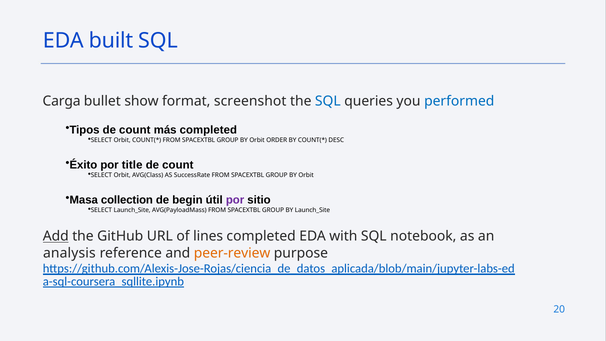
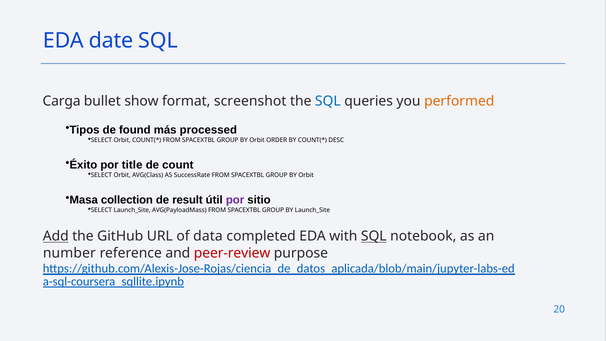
built: built -> date (111, 40)
performed colour: blue -> orange (459, 101)
Tipos de count: count -> found (135, 130)
más completed: completed -> processed (208, 130)
begin: begin -> result (187, 200)
lines: lines -> data (208, 236)
SQL underline: none -> present (374, 236)
analysis: analysis -> number (69, 253)
peer-review colour: orange -> red (232, 253)
